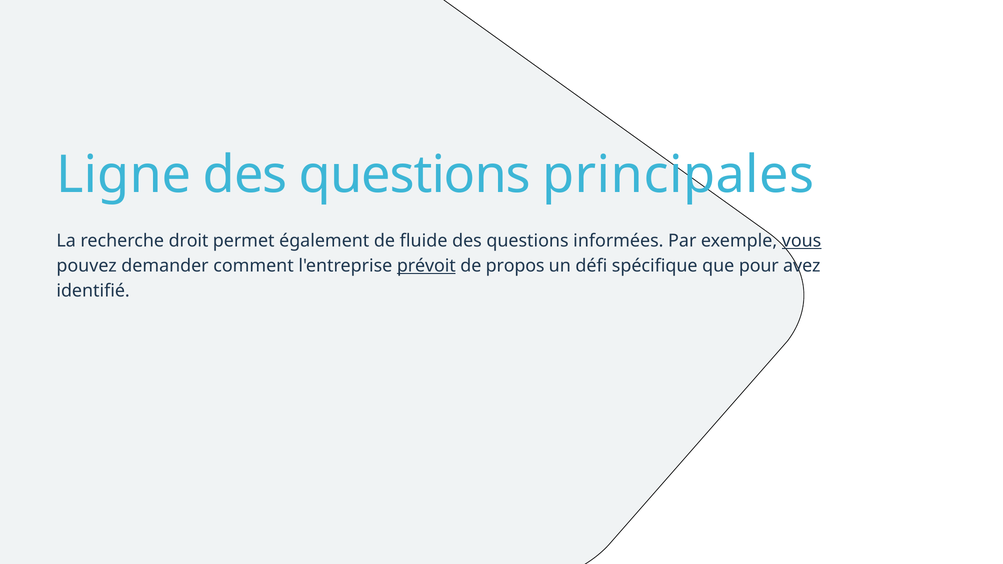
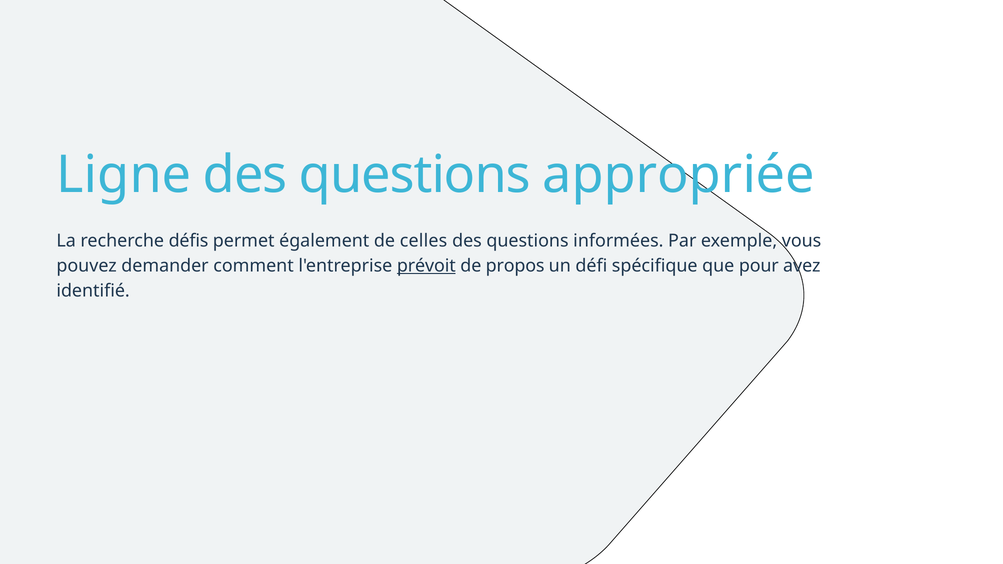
principales: principales -> appropriée (679, 175)
droit: droit -> défis (189, 241)
fluide: fluide -> celles (424, 241)
vous underline: present -> none (802, 241)
